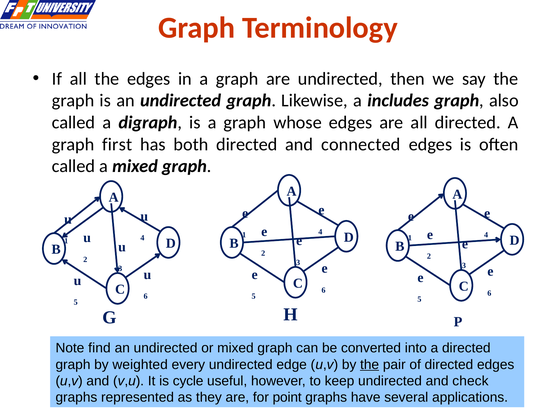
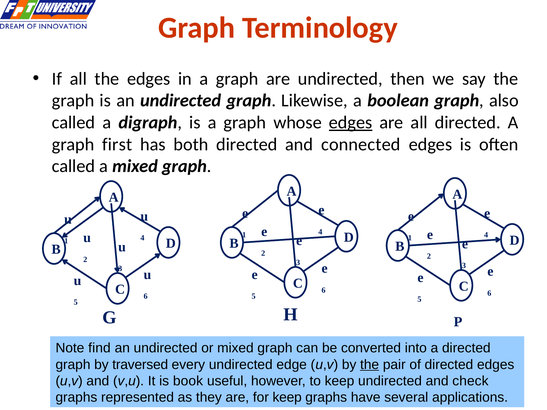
includes: includes -> boolean (398, 101)
edges underline: none -> present (351, 123)
weighted: weighted -> traversed (140, 365)
cycle: cycle -> book (188, 381)
point: point -> keep (287, 398)
